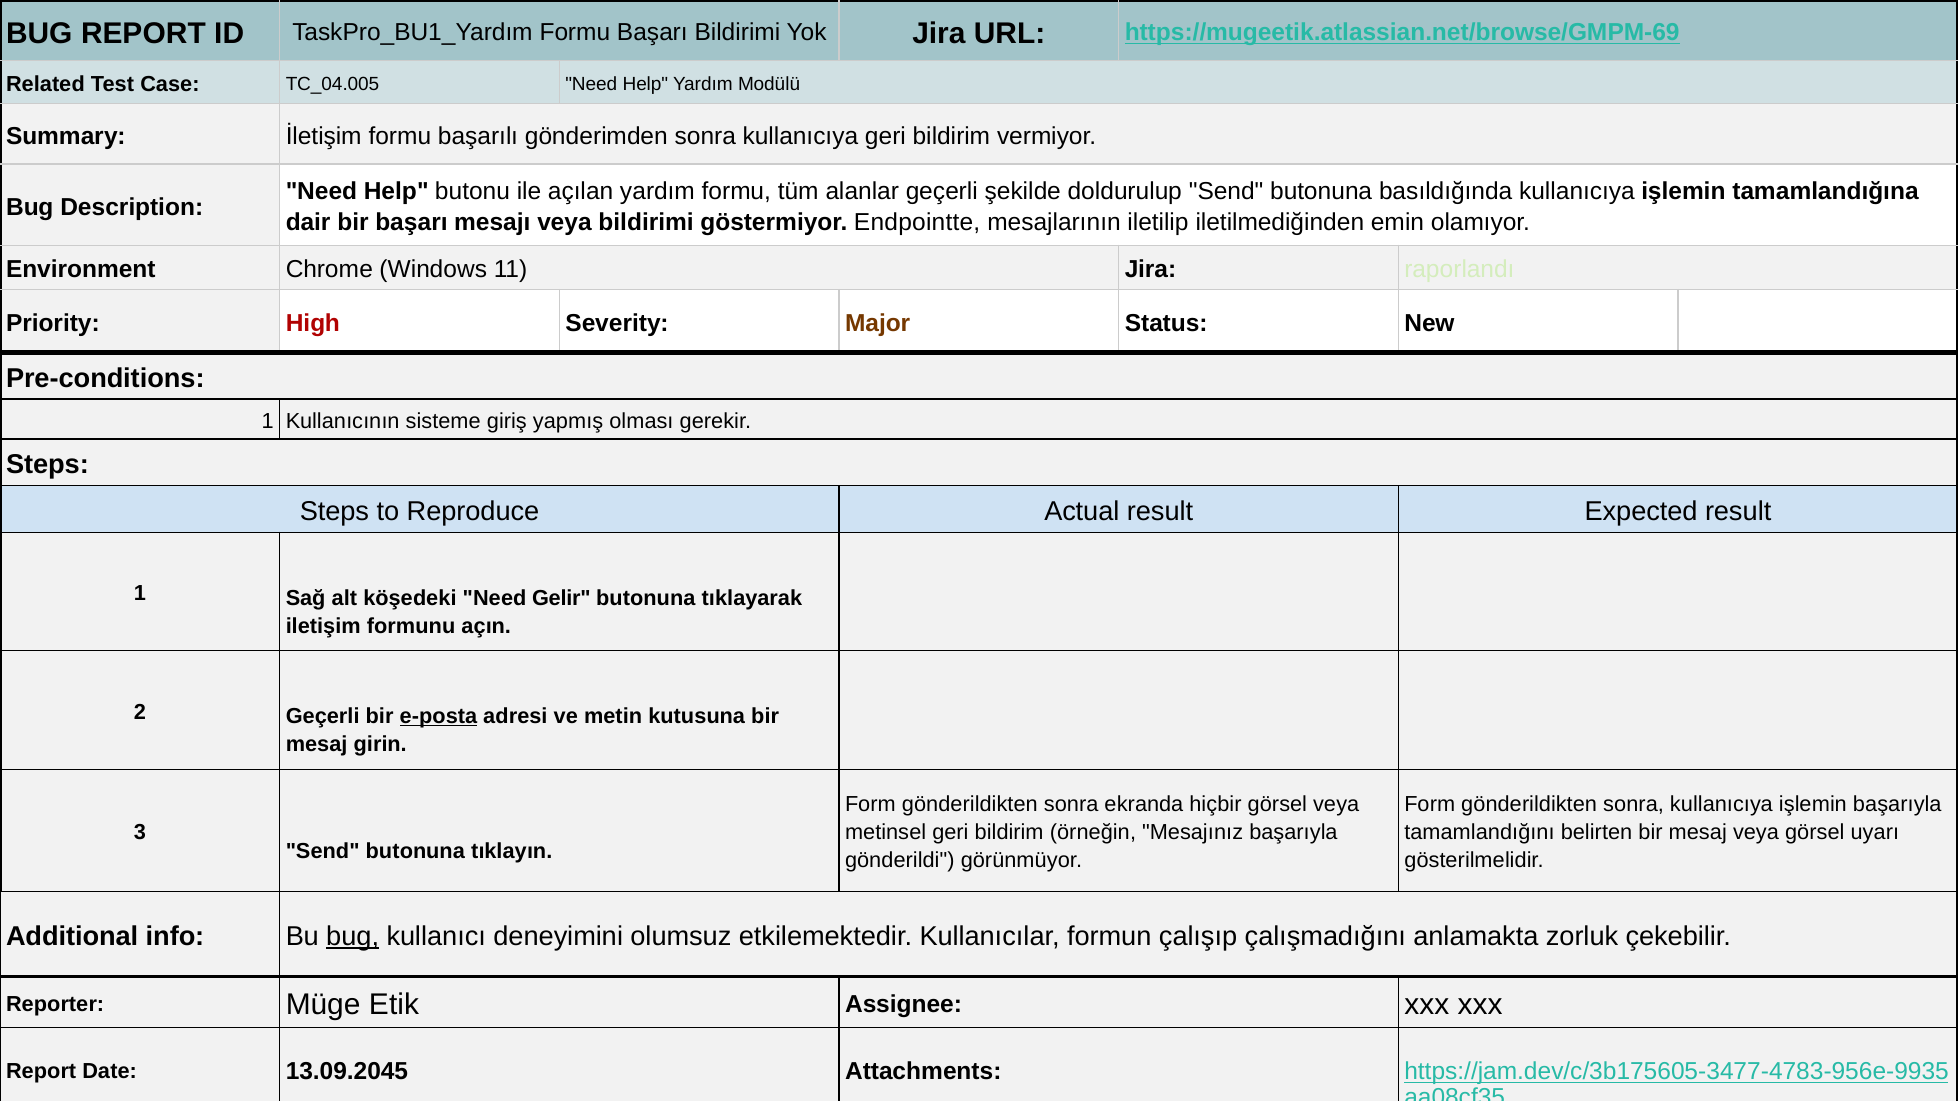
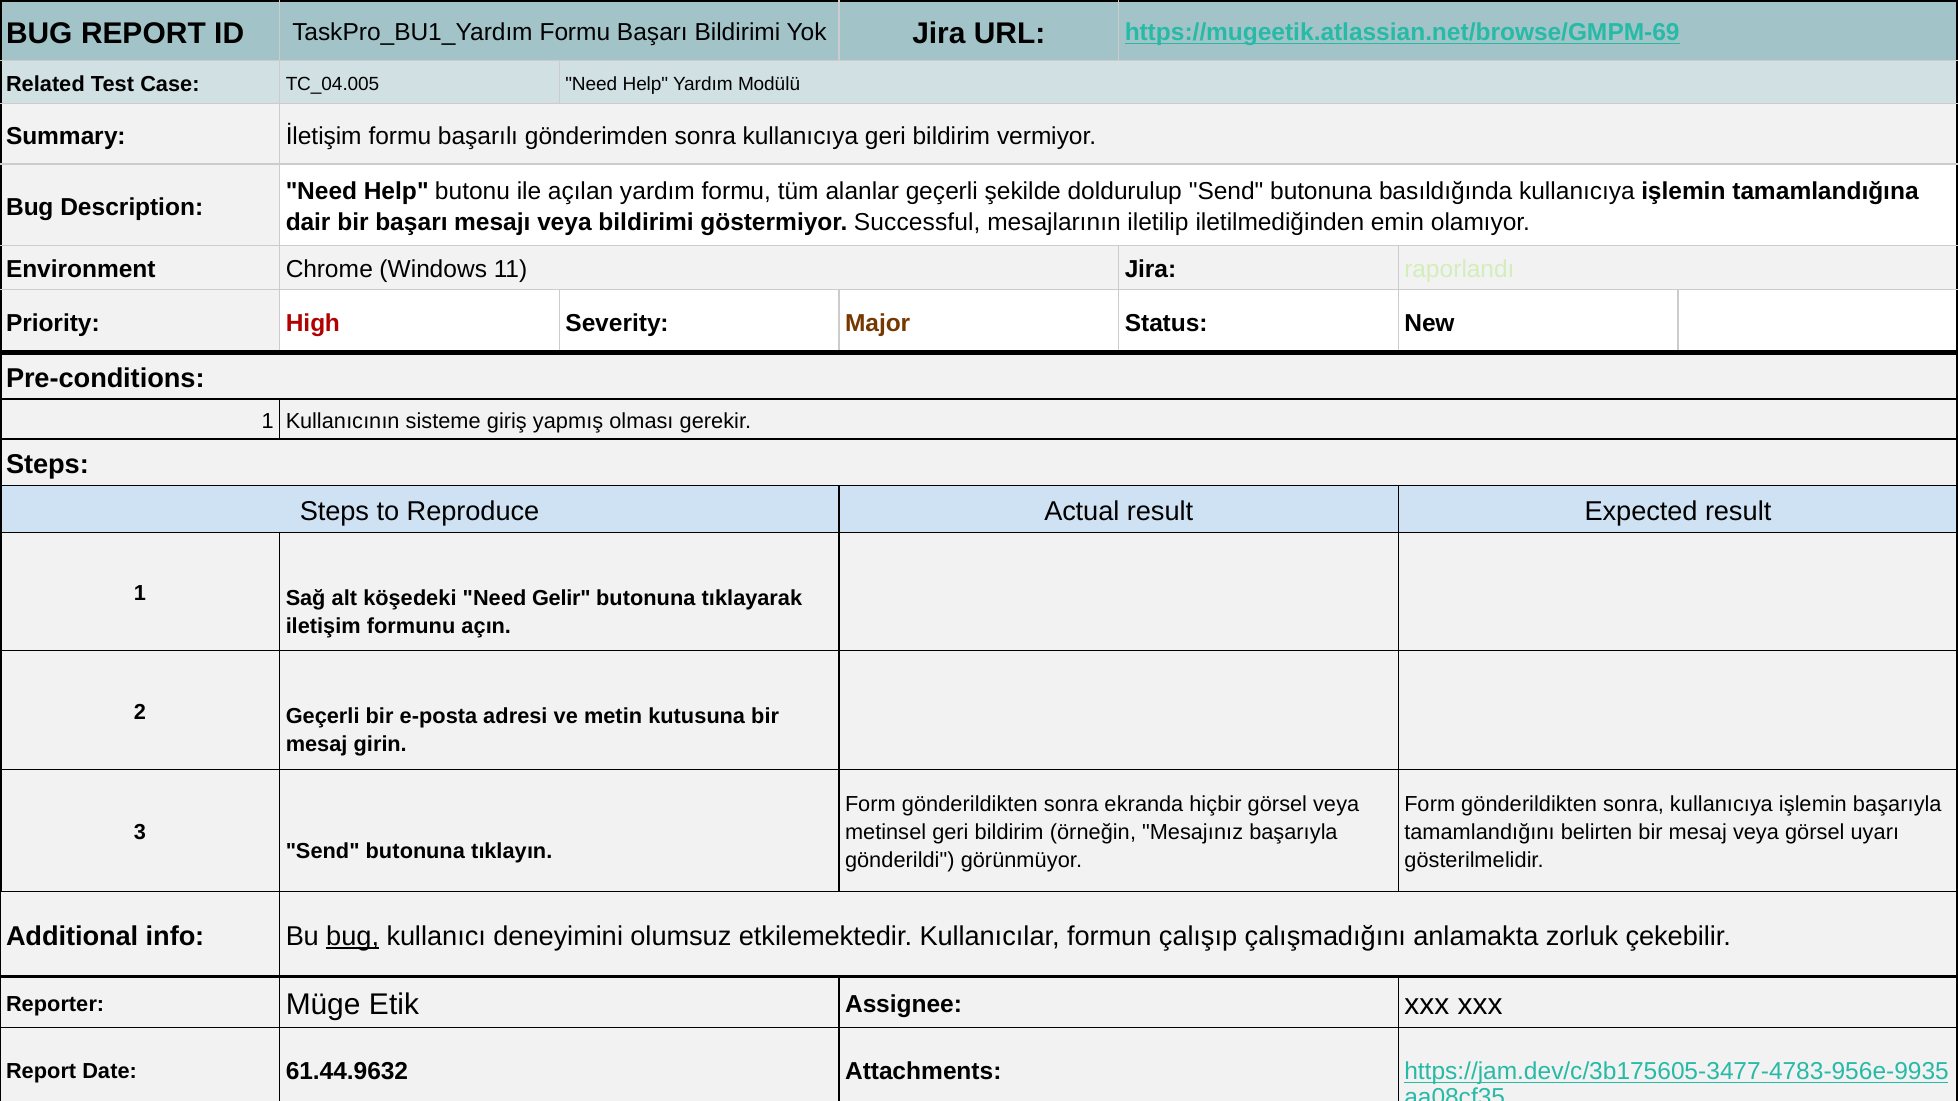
Endpointte: Endpointte -> Successful (917, 223)
e-posta underline: present -> none (439, 717)
13.09.2045: 13.09.2045 -> 61.44.9632 (347, 1072)
